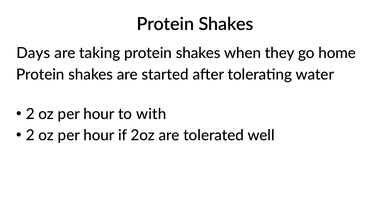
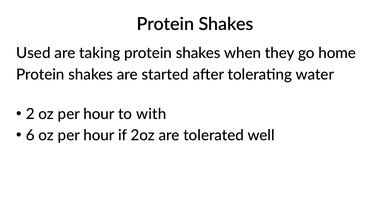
Days: Days -> Used (33, 53)
2: 2 -> 6 (30, 135)
